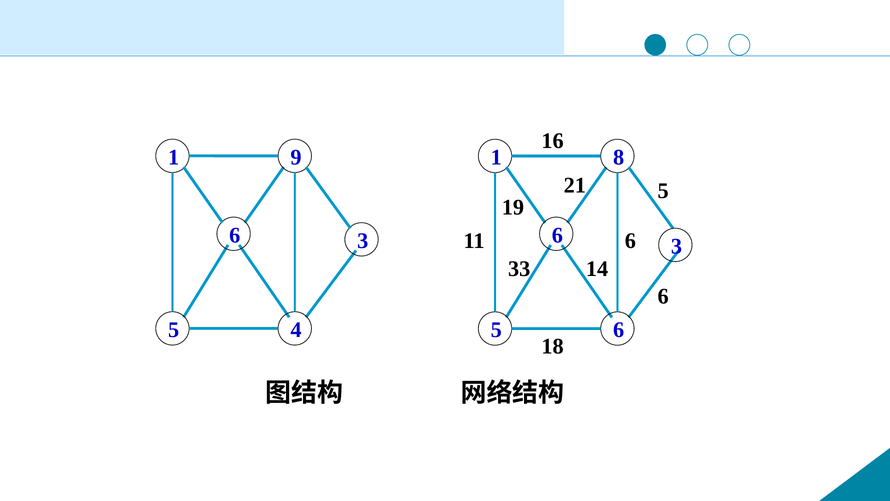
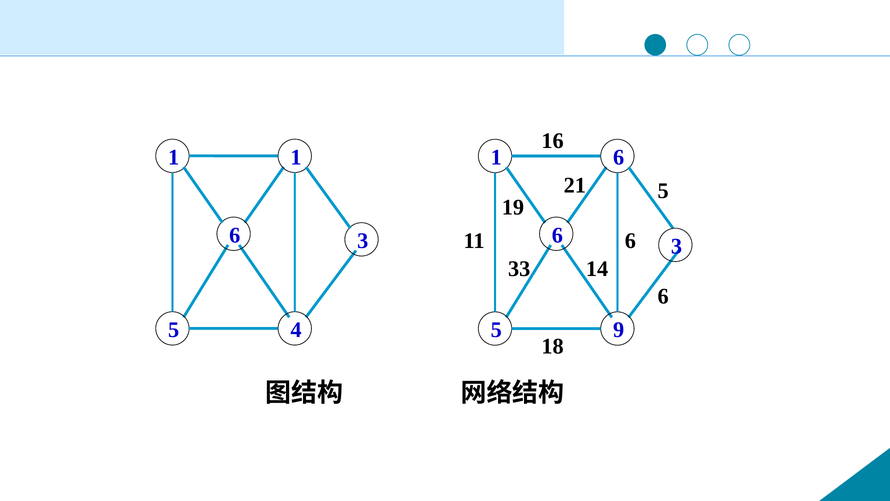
1 9: 9 -> 1 (296, 157)
1 8: 8 -> 6 (619, 157)
6: 6 -> 9 (619, 330)
